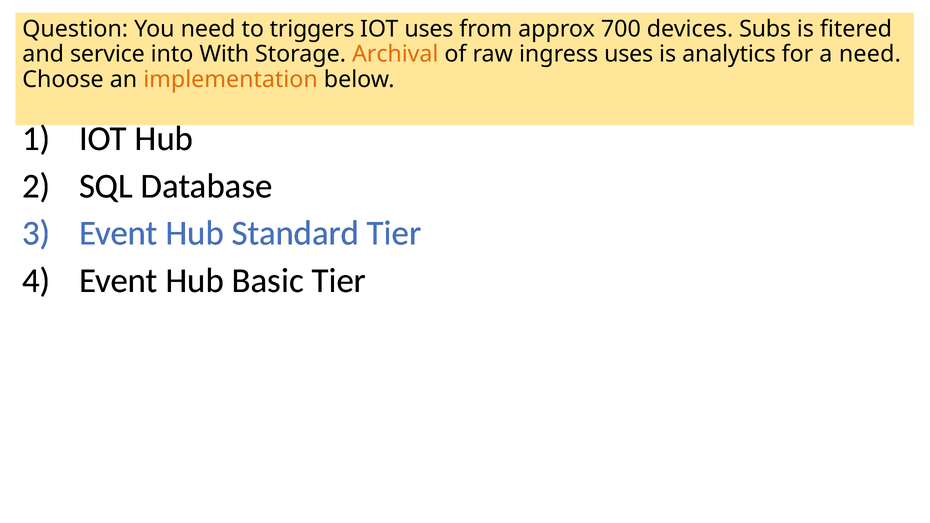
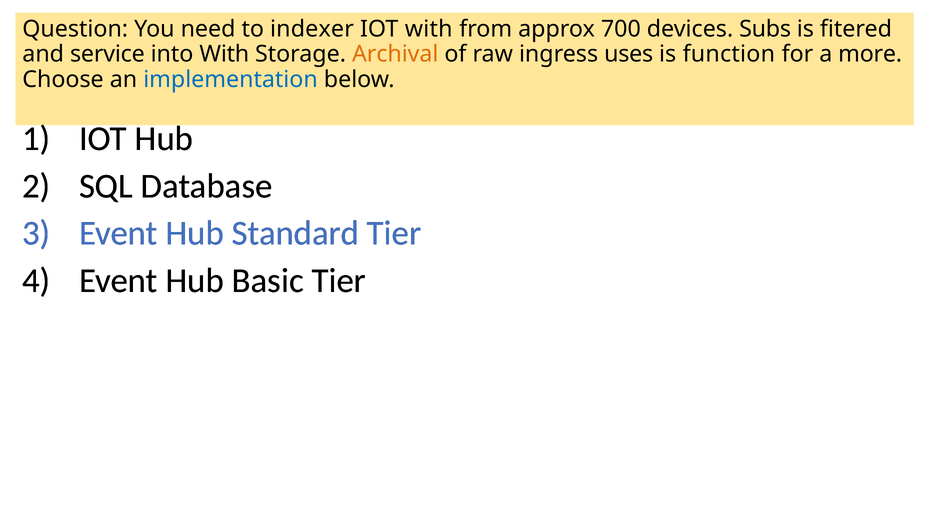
triggers: triggers -> indexer (312, 29)
IOT uses: uses -> with (429, 29)
analytics: analytics -> function (729, 54)
a need: need -> more (870, 54)
implementation colour: orange -> blue (231, 79)
